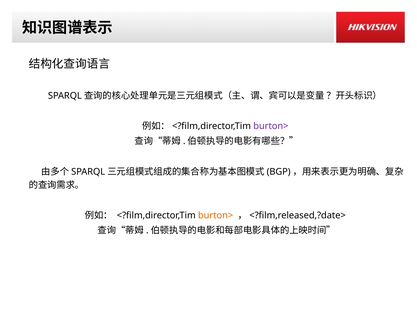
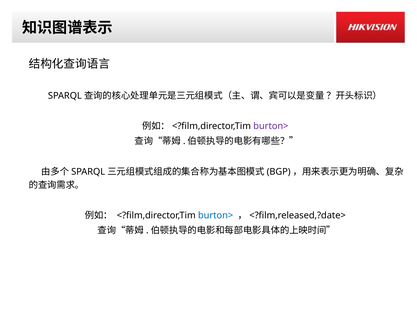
burton> colour: orange -> blue (216, 215)
